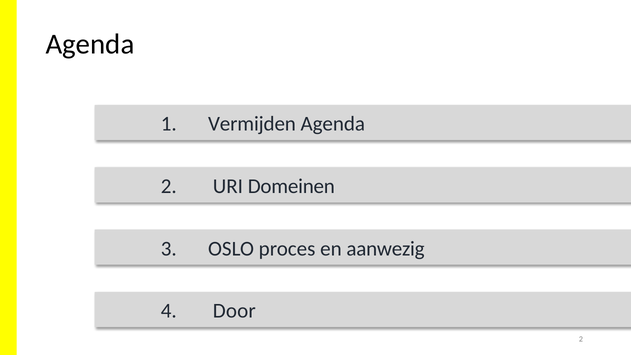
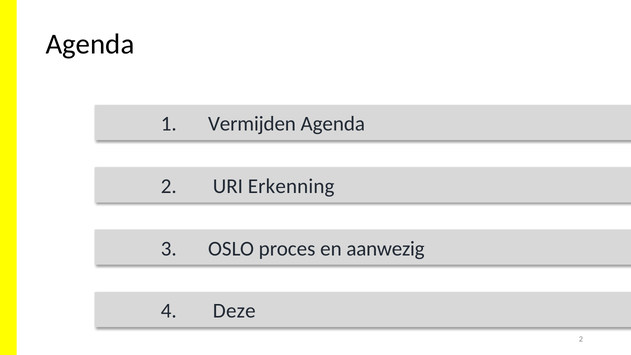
Domeinen: Domeinen -> Erkenning (291, 186)
Door: Door -> Deze (234, 311)
